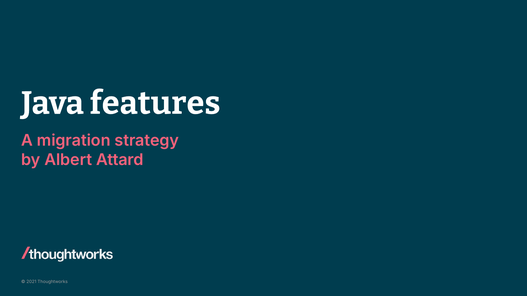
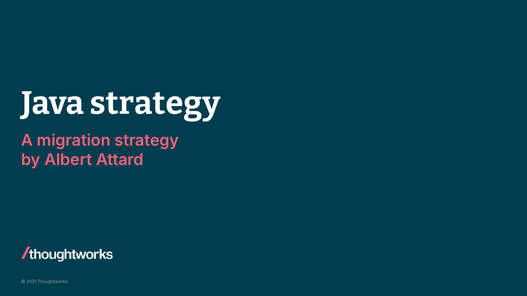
Java features: features -> strategy (155, 103)
